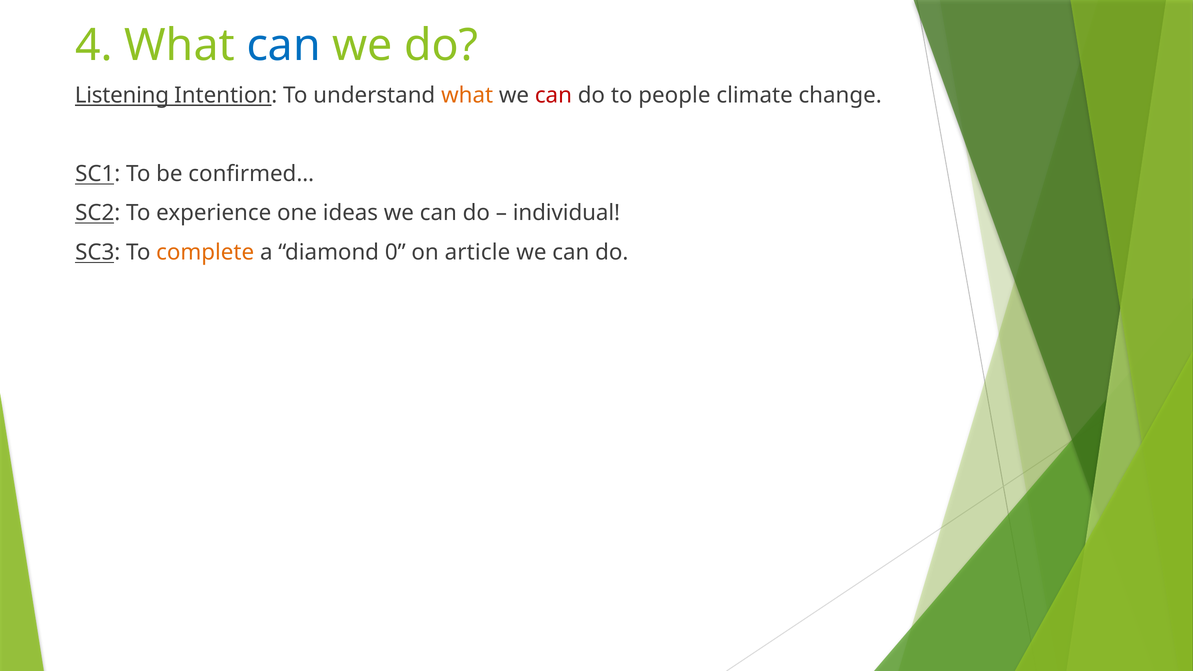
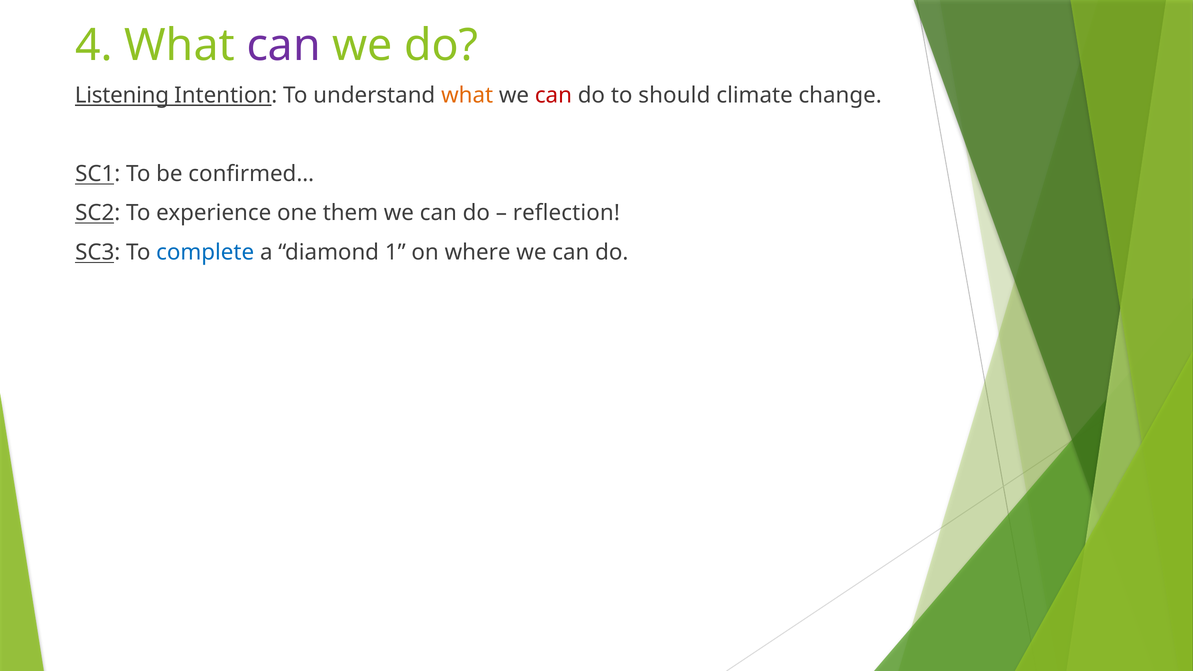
can colour: blue -> purple (284, 46)
people: people -> should (674, 95)
ideas: ideas -> them (350, 213)
individual: individual -> reflection (566, 213)
complete colour: orange -> blue (205, 252)
0: 0 -> 1 (395, 252)
article: article -> where (478, 252)
